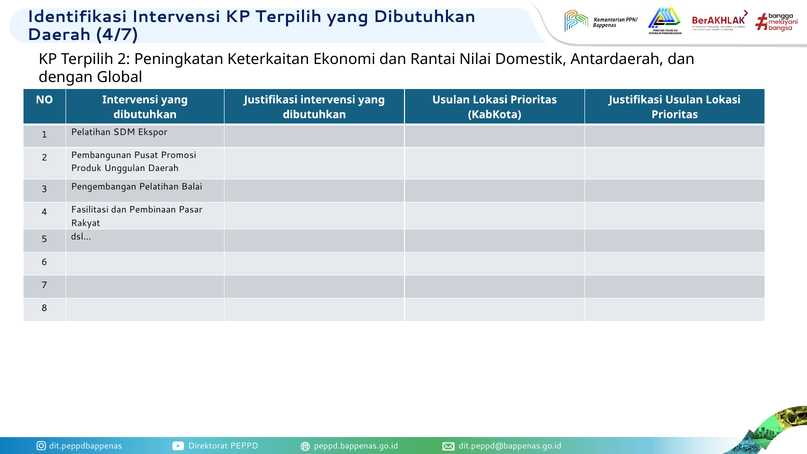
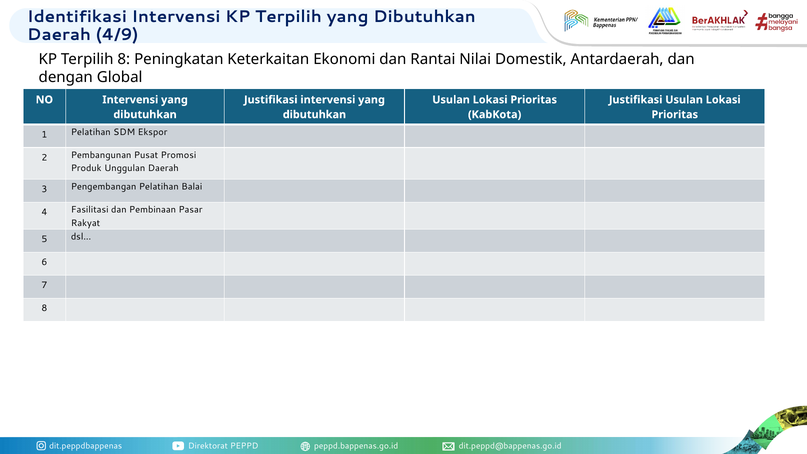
4/7: 4/7 -> 4/9 (117, 35)
Terpilih 2: 2 -> 8 (124, 59)
